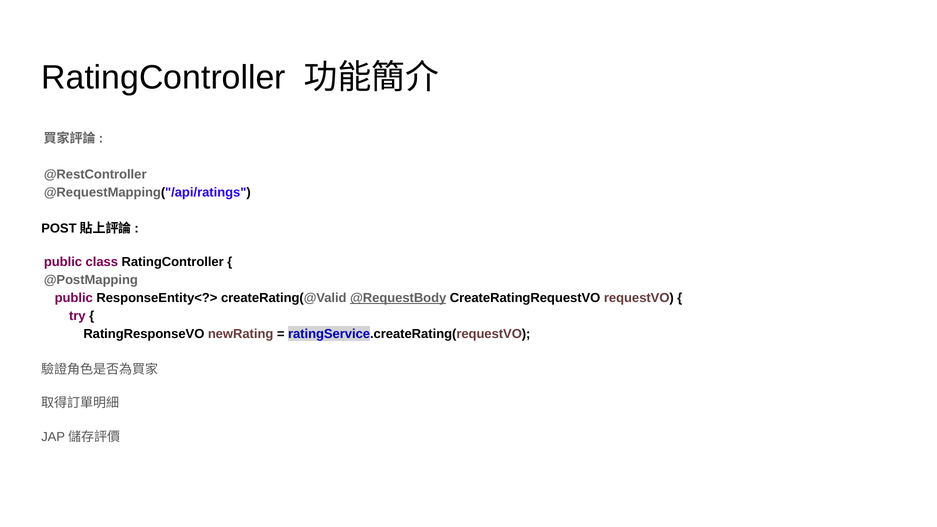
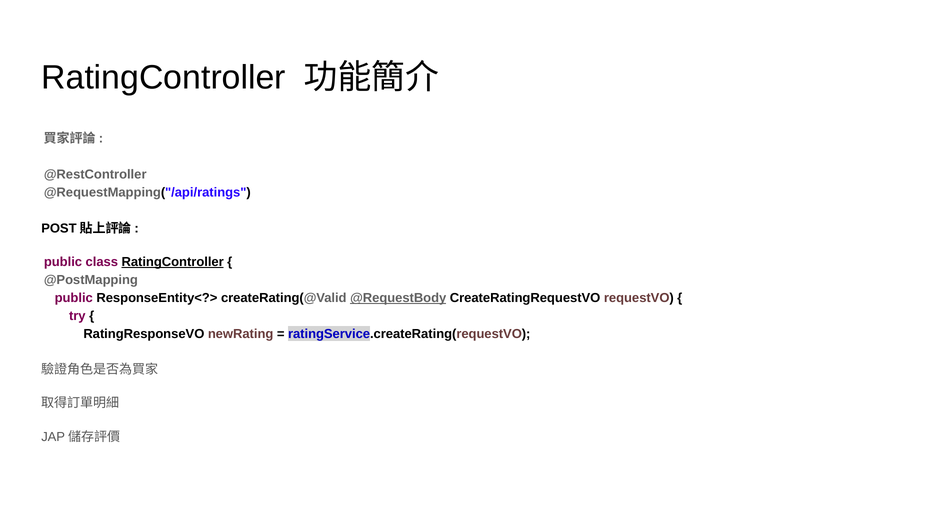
RatingController underline: none -> present (173, 262)
